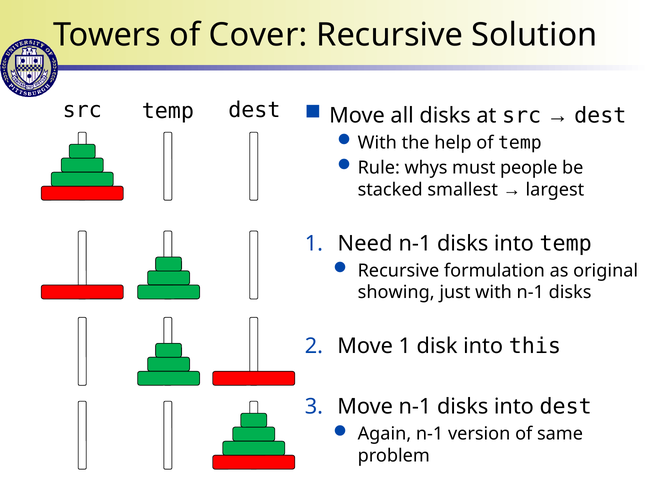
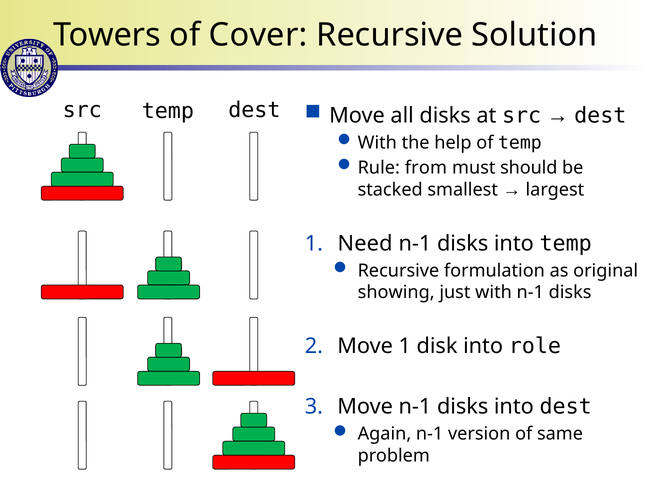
whys: whys -> from (426, 168)
people: people -> should (529, 168)
this: this -> role (535, 346)
